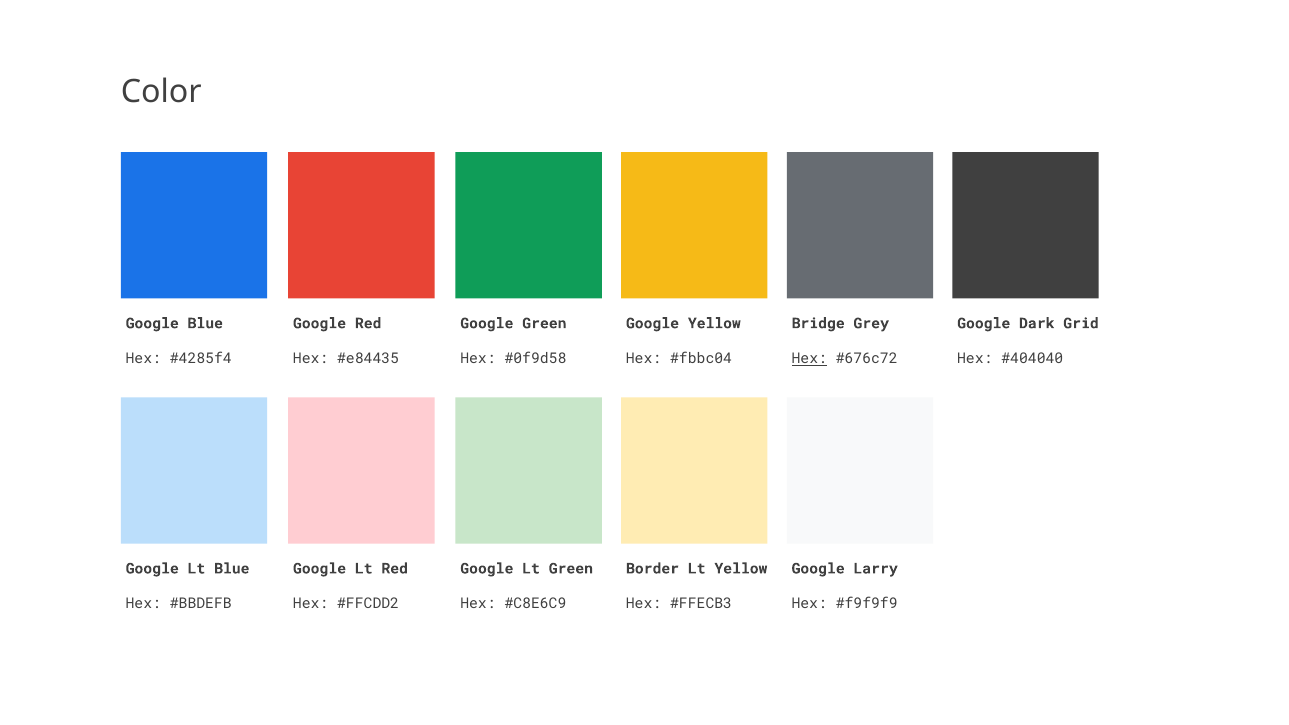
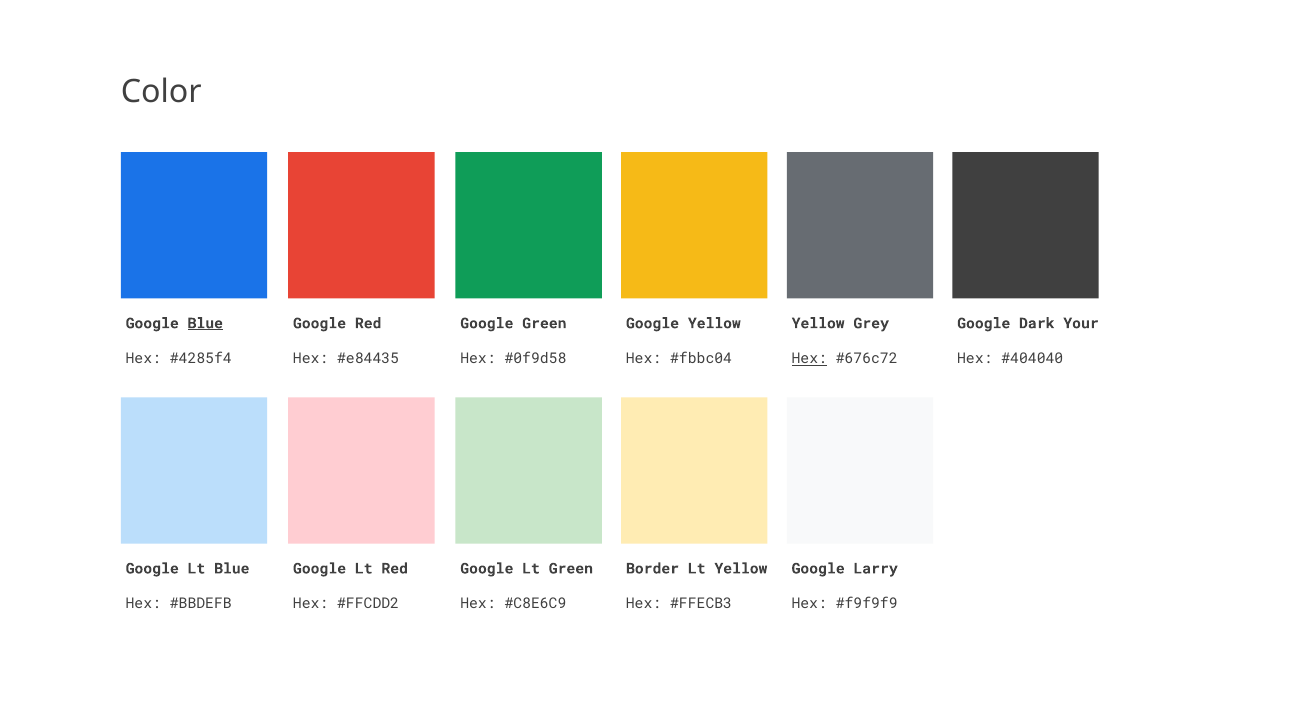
Blue underline: none -> present (205, 323)
Bridge: Bridge -> Yellow (818, 323)
Grid: Grid -> Your (1081, 323)
